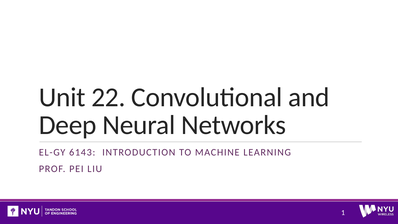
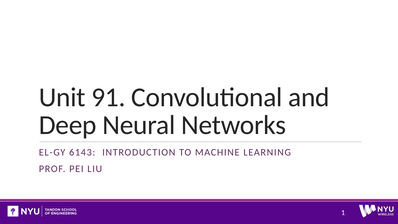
22: 22 -> 91 (108, 97)
